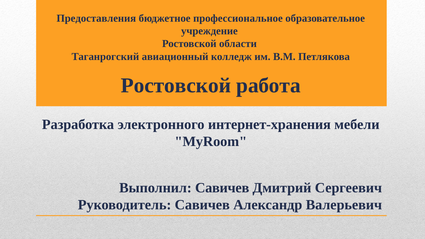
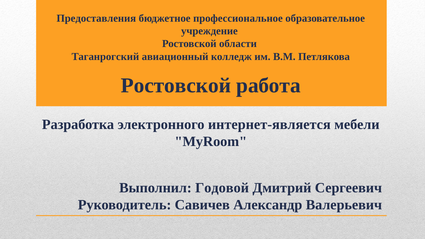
интернет-хранения: интернет-хранения -> интернет-является (269, 124)
Выполнил Савичев: Савичев -> Годовой (222, 188)
